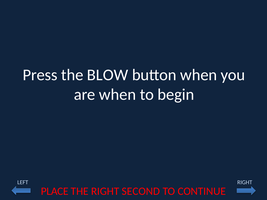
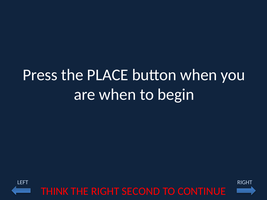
BLOW: BLOW -> PLACE (108, 75)
PLACE: PLACE -> THINK (55, 191)
